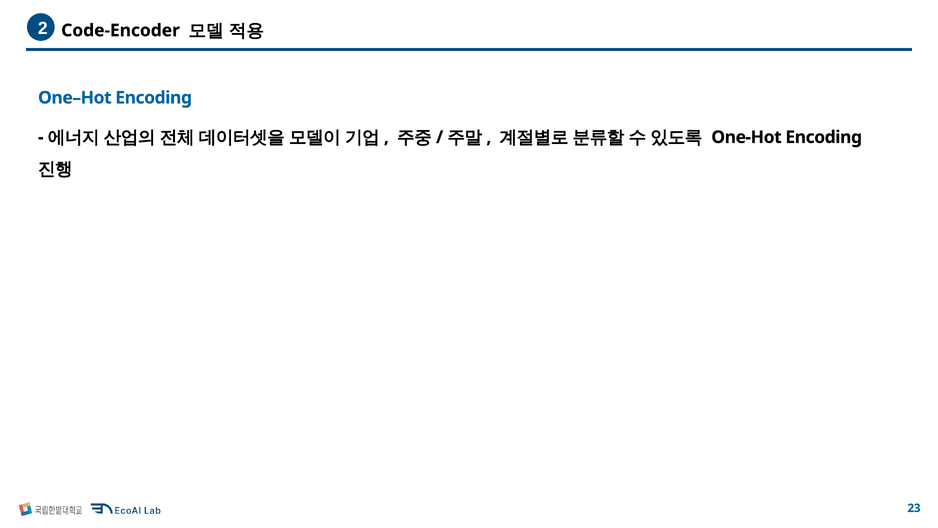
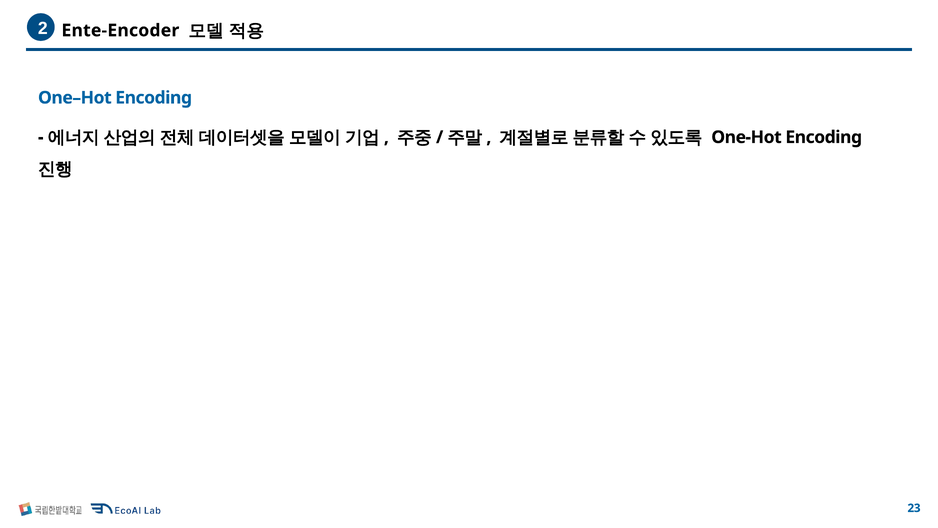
Code-Encoder: Code-Encoder -> Ente-Encoder (120, 30)
